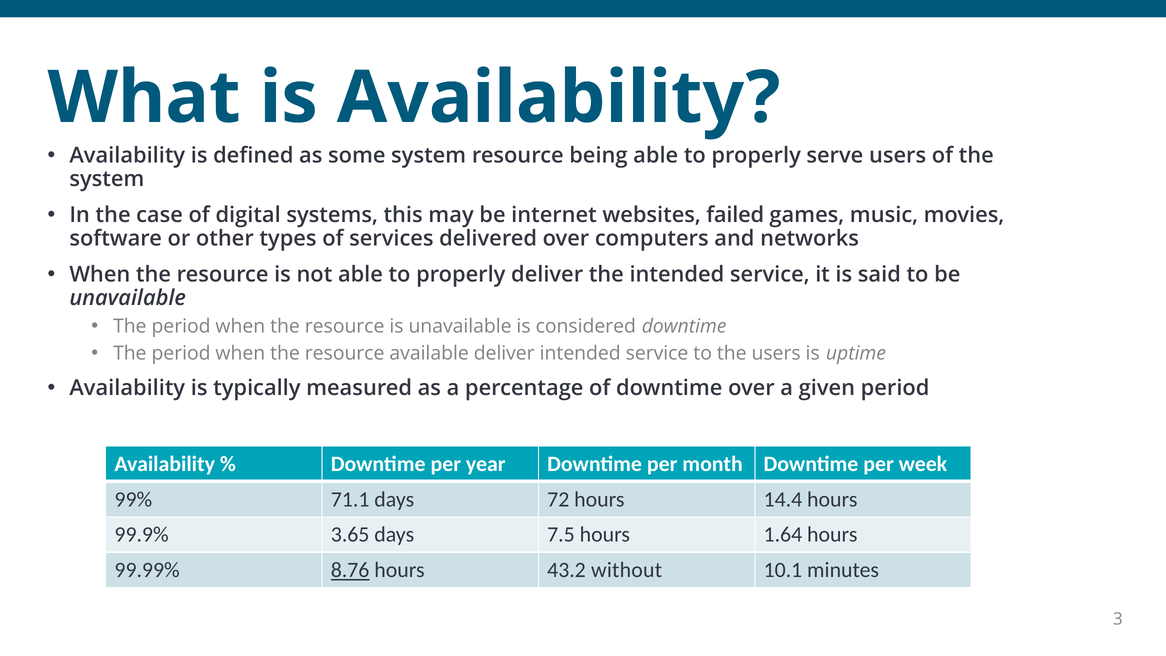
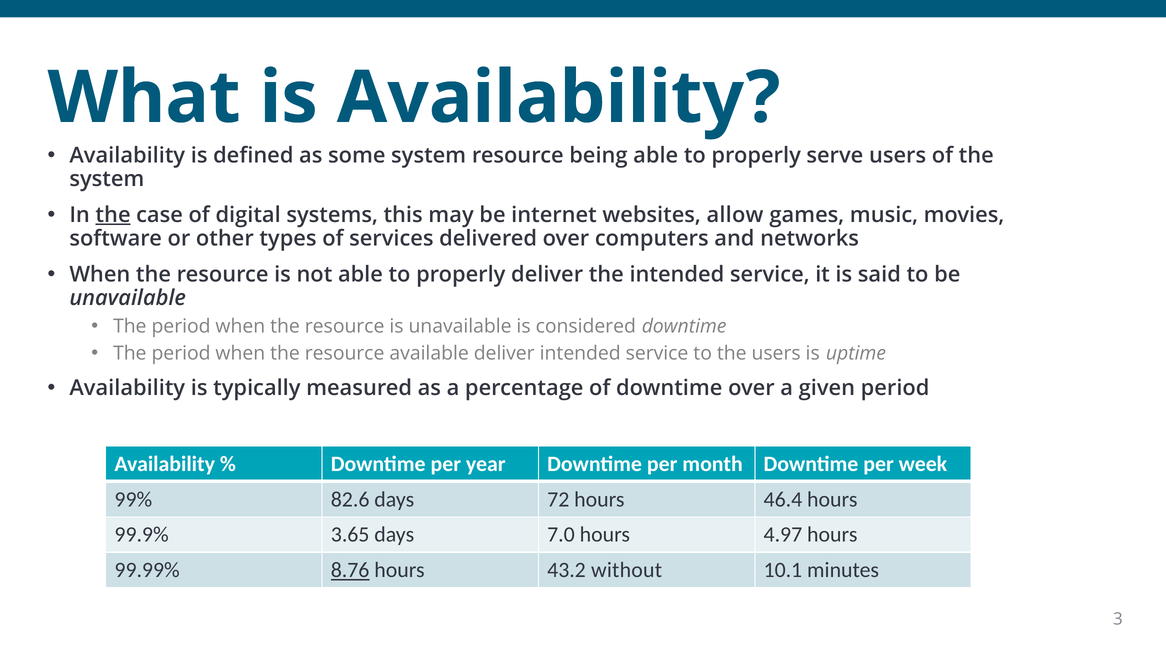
the underline: none -> present (113, 215)
failed: failed -> allow (735, 215)
71.1: 71.1 -> 82.6 (350, 499)
14.4: 14.4 -> 46.4 (783, 499)
7.5: 7.5 -> 7.0 (561, 535)
1.64: 1.64 -> 4.97 (783, 535)
